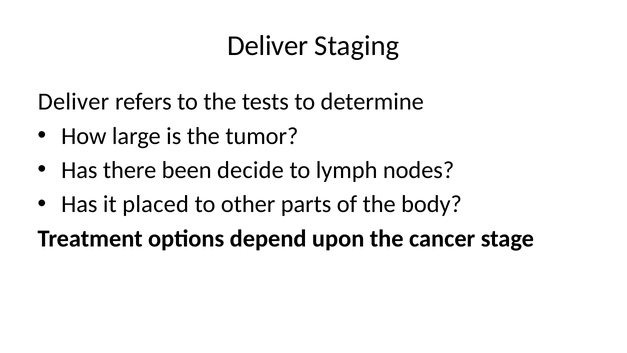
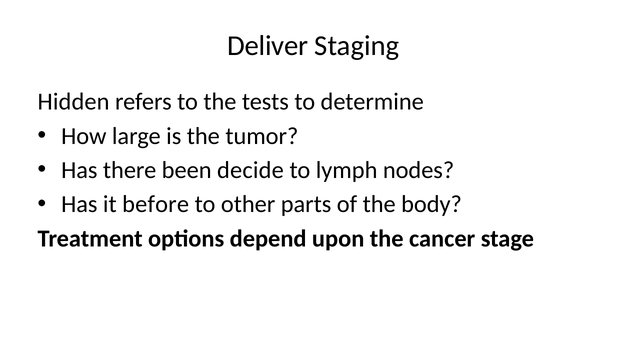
Deliver: Deliver -> Hidden (74, 102)
placed: placed -> before (156, 204)
